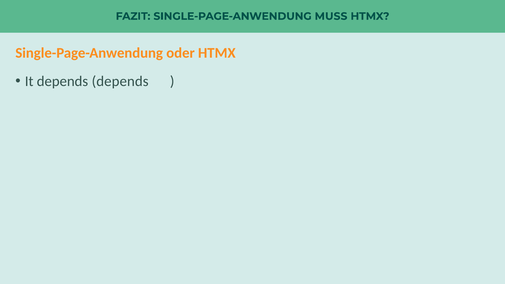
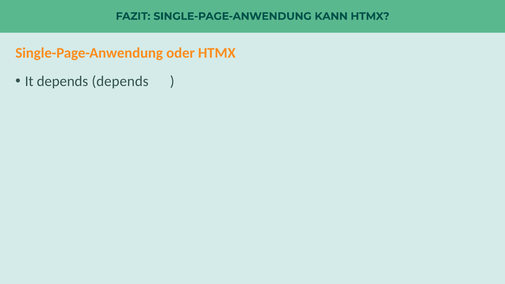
MUSS: MUSS -> KANN (331, 16)
